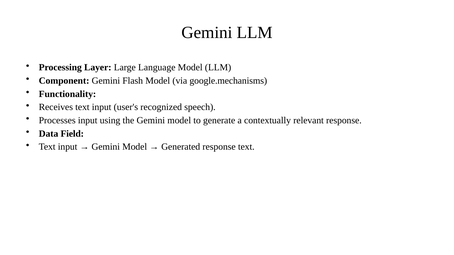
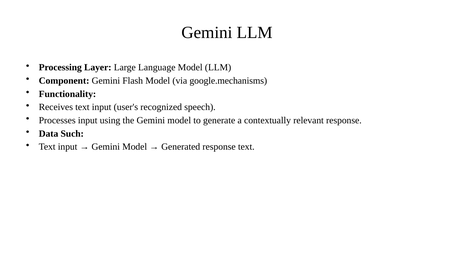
Field: Field -> Such (72, 134)
